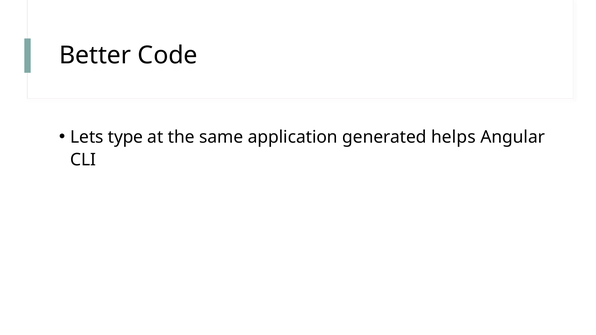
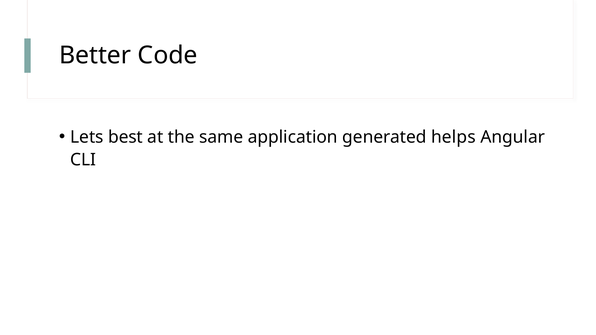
type: type -> best (126, 137)
